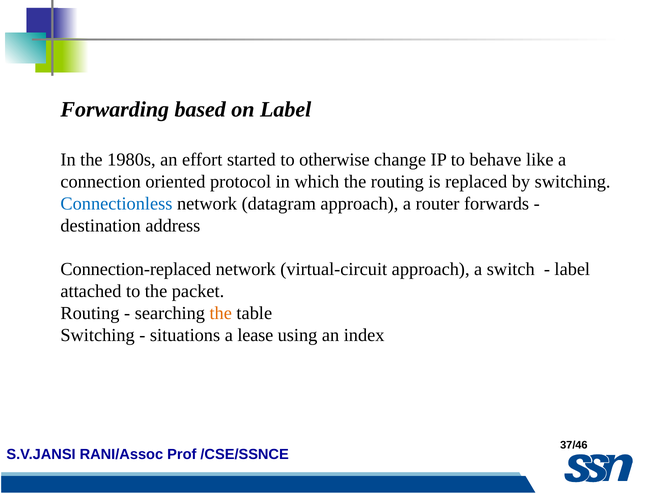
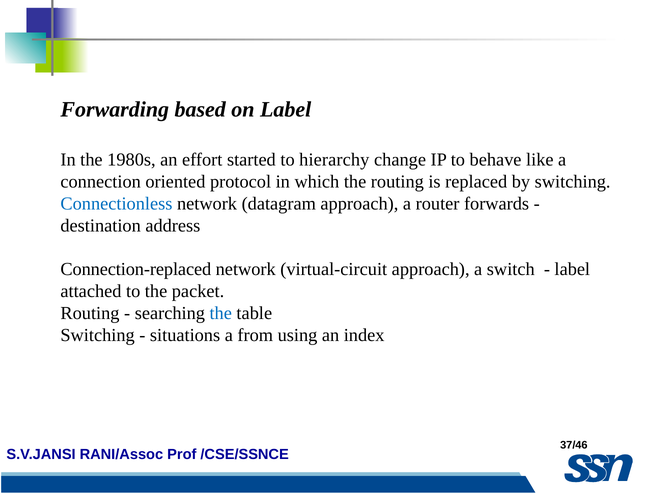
otherwise: otherwise -> hierarchy (334, 160)
the colour: orange -> blue (221, 313)
lease: lease -> from (255, 335)
